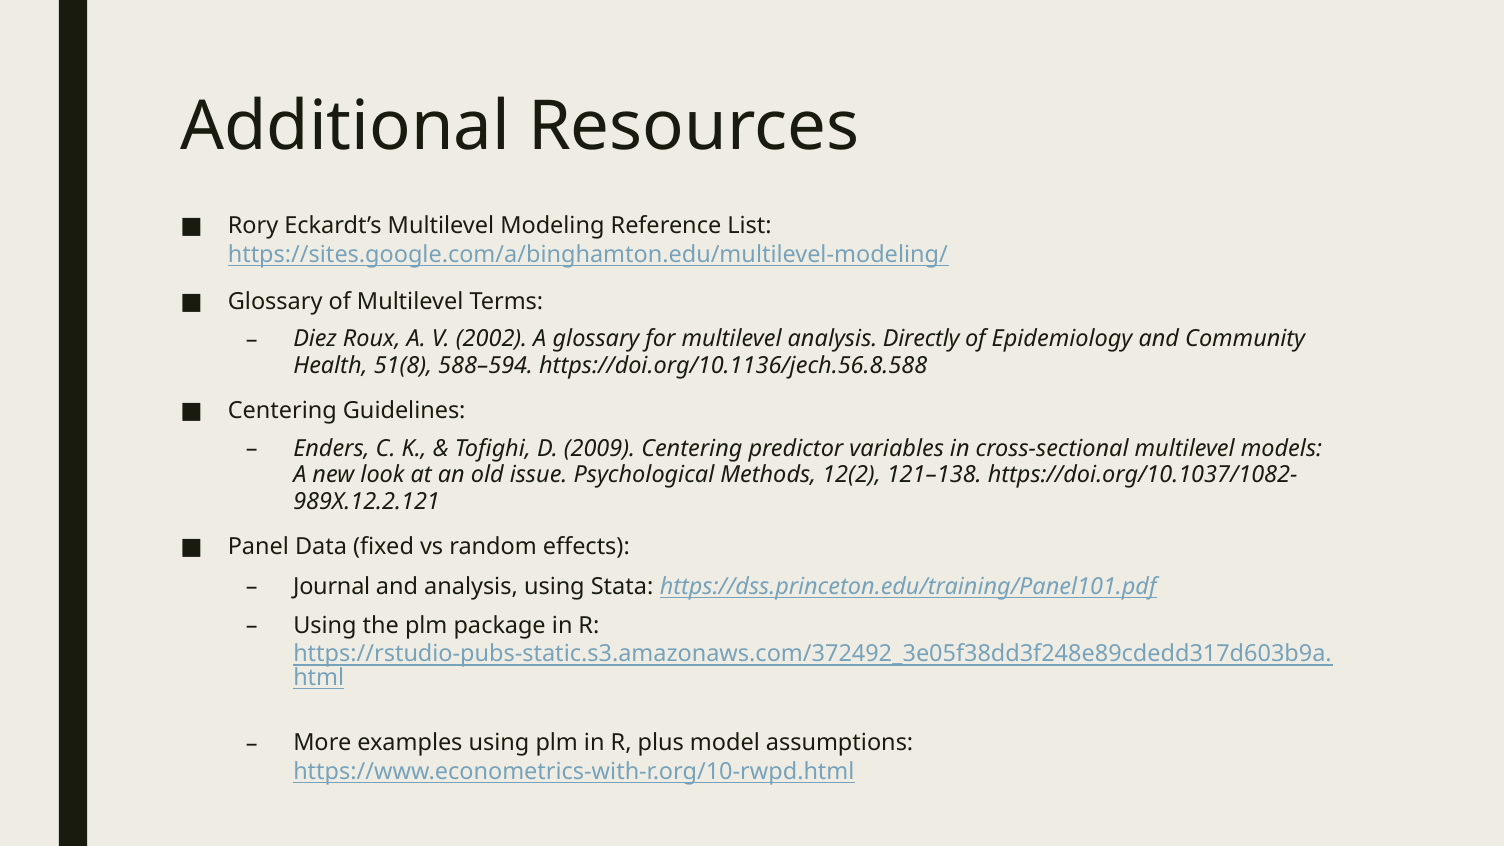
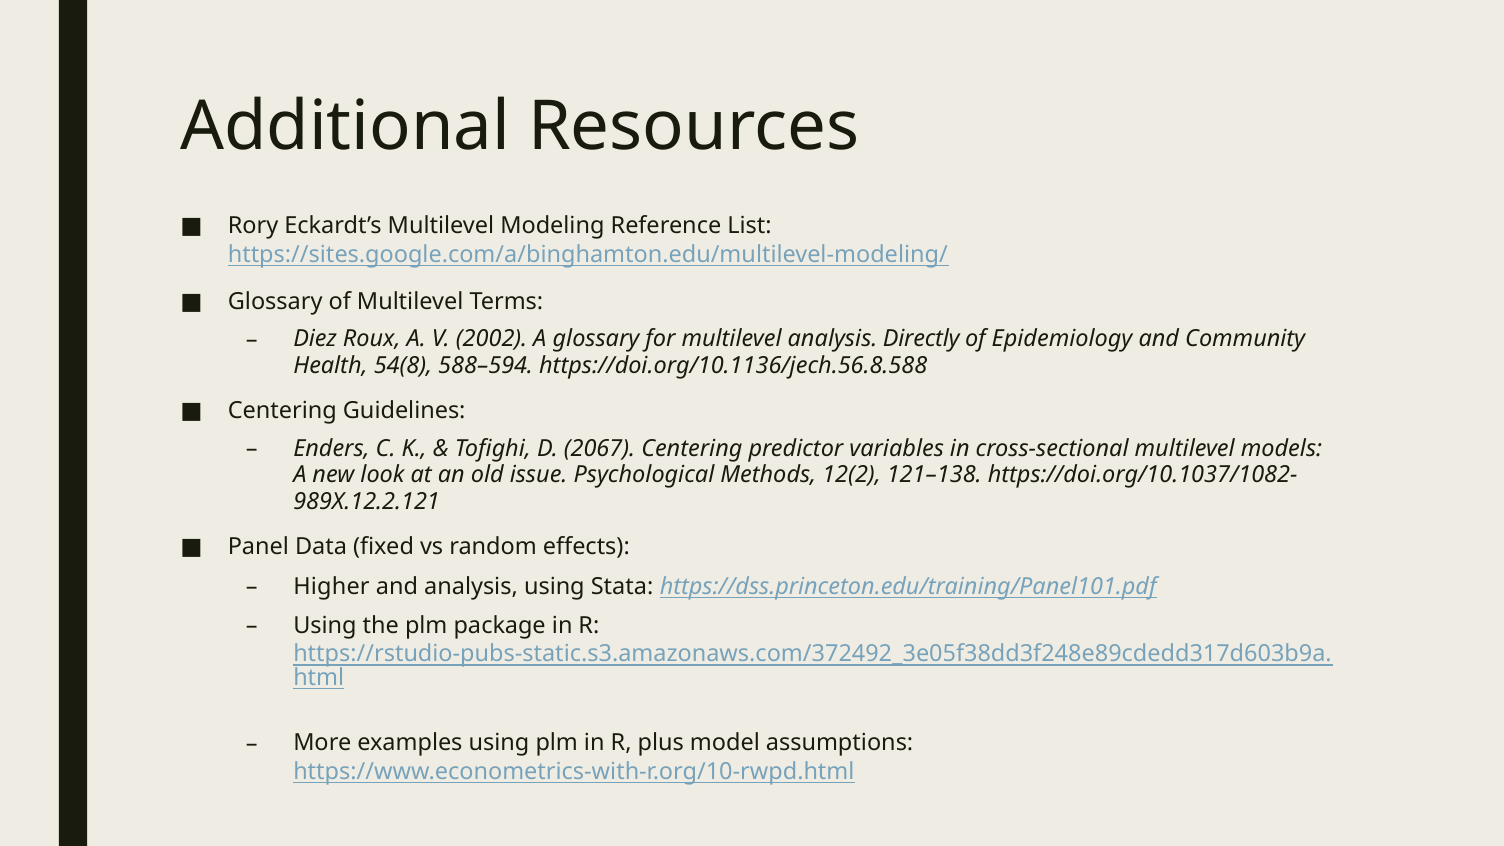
51(8: 51(8 -> 54(8 (403, 366)
2009: 2009 -> 2067 (600, 448)
Journal: Journal -> Higher (331, 586)
